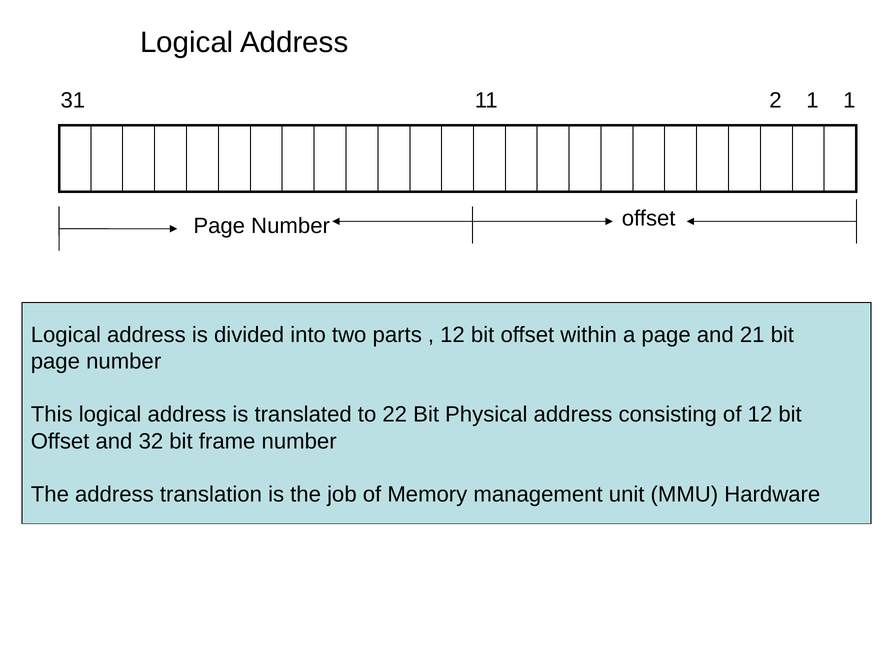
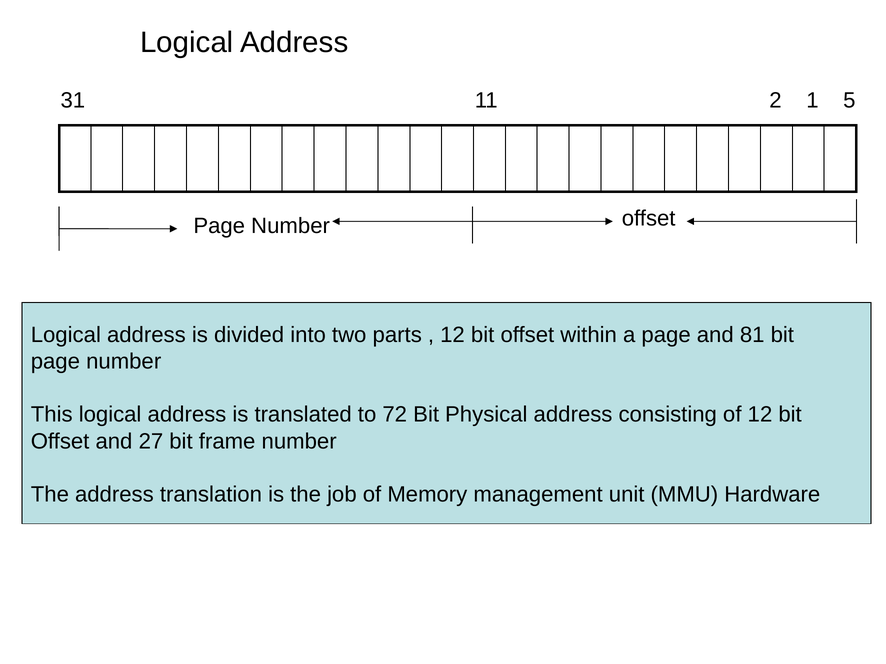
31 1: 1 -> 5 (849, 100)
21: 21 -> 81 (752, 335)
22: 22 -> 72 (395, 415)
32: 32 -> 27 (151, 442)
